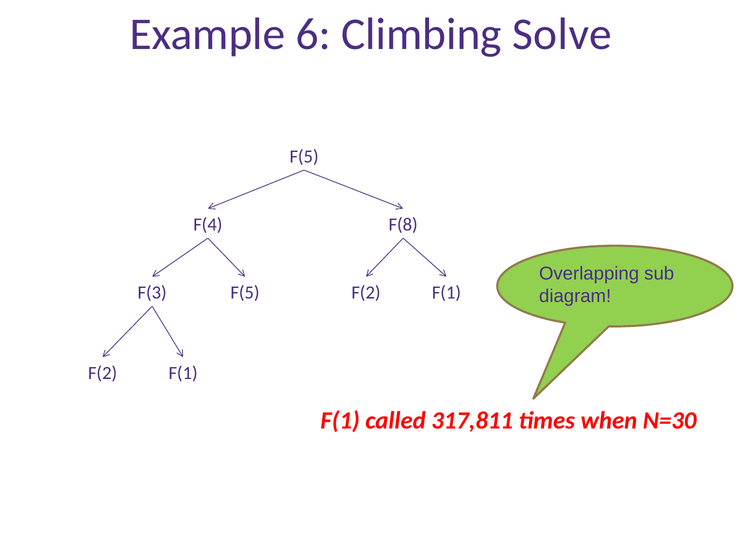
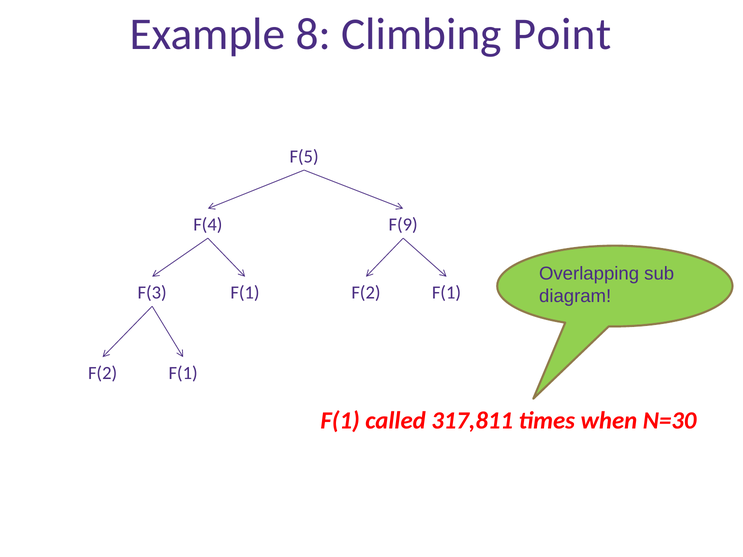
6: 6 -> 8 (313, 34)
Solve: Solve -> Point (562, 34)
F(8: F(8 -> F(9 (403, 225)
F(3 F(5: F(5 -> F(1 (245, 293)
